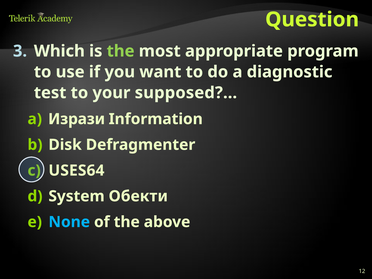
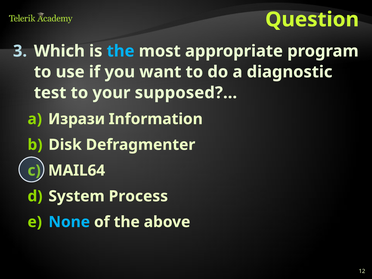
the colour: light green -> light blue (121, 51)
USES64: USES64 -> MAIL64 (77, 170)
Обекти: Обекти -> Process (138, 196)
